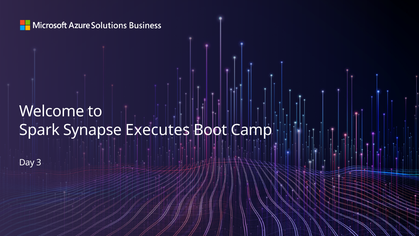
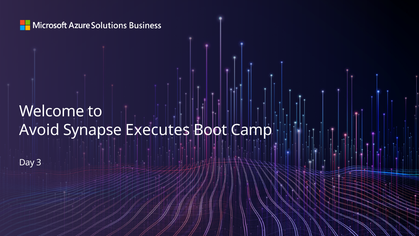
Spark: Spark -> Avoid (39, 130)
